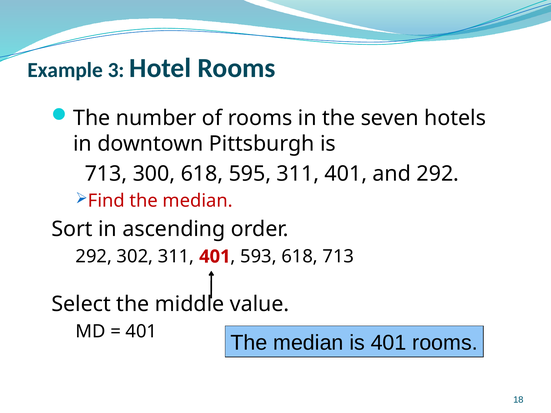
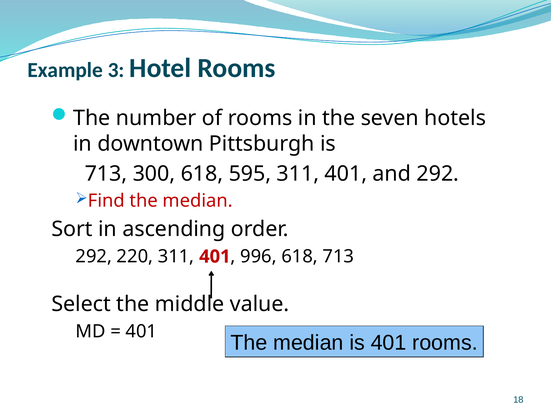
302: 302 -> 220 (135, 257)
593: 593 -> 996 (258, 257)
